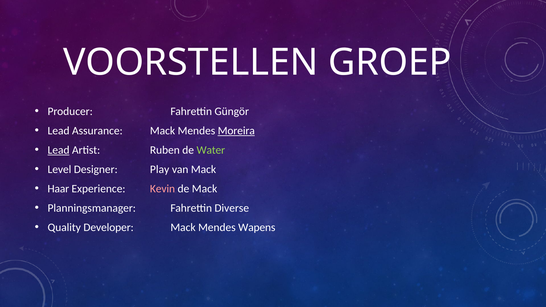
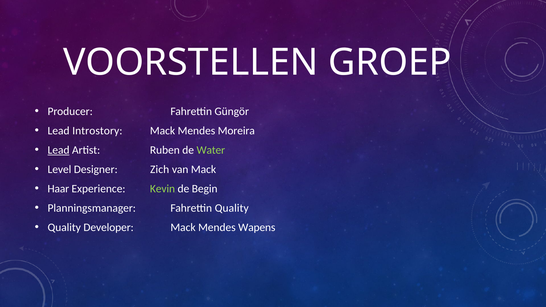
Assurance: Assurance -> Introstory (97, 131)
Moreira underline: present -> none (236, 131)
Play: Play -> Zich (160, 169)
Kevin colour: pink -> light green (163, 189)
de Mack: Mack -> Begin (205, 189)
Fahrettin Diverse: Diverse -> Quality (232, 208)
